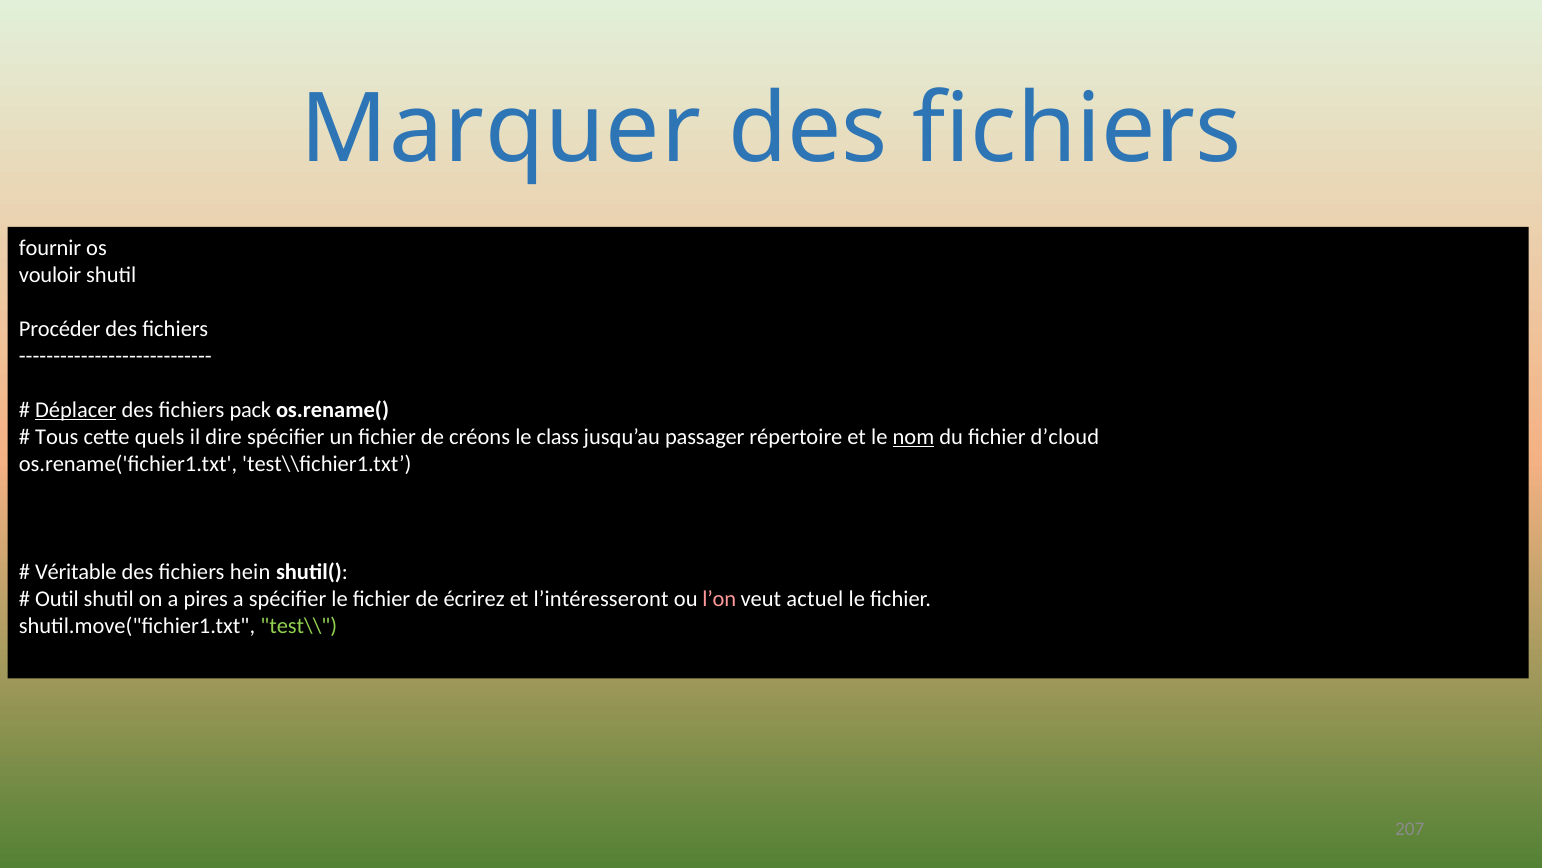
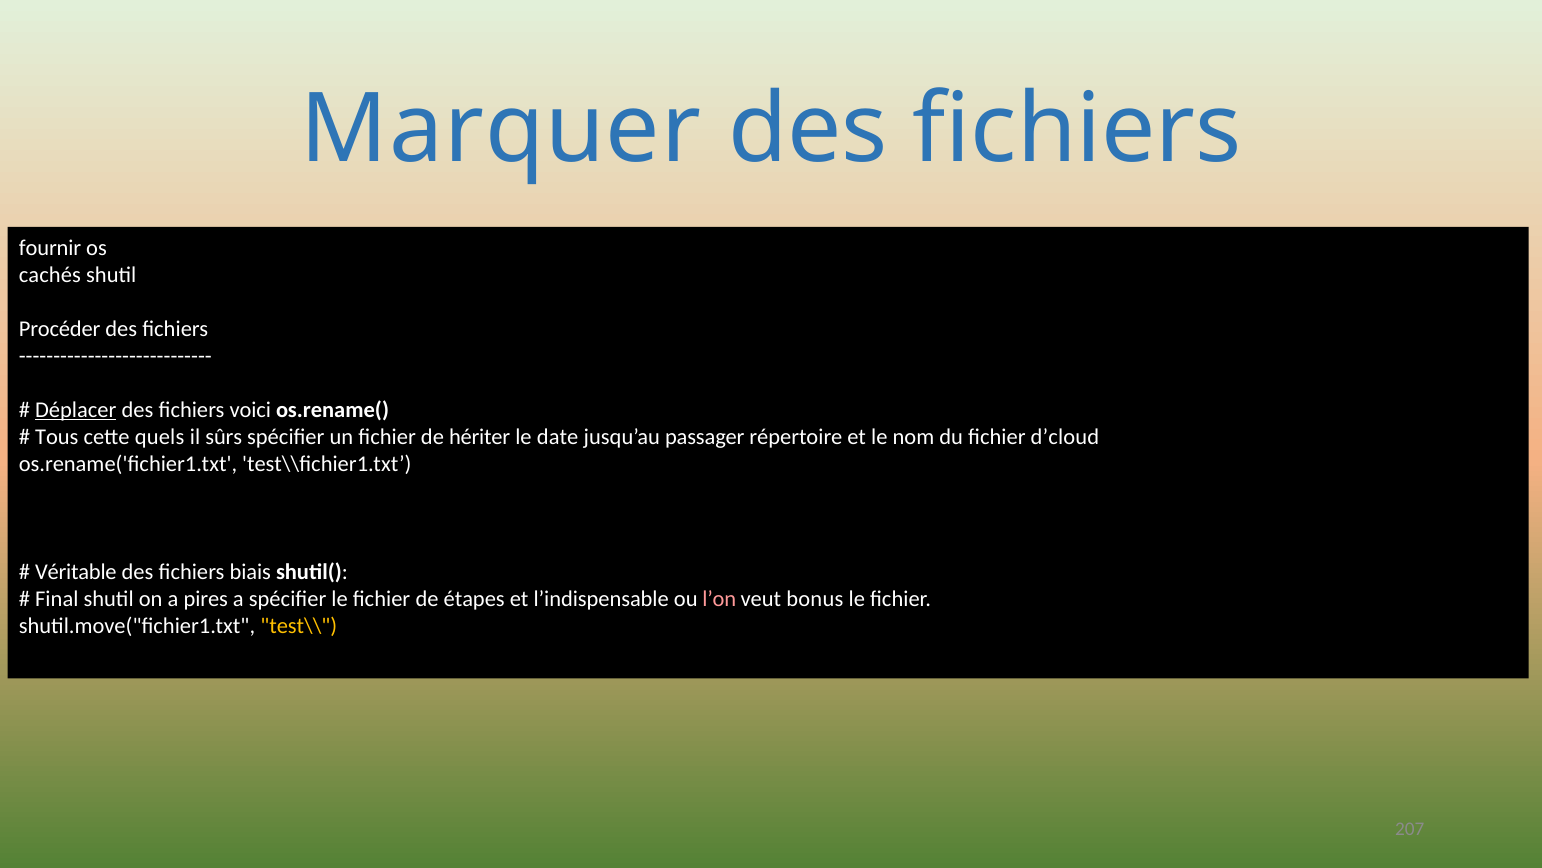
vouloir: vouloir -> cachés (50, 275)
pack: pack -> voici (250, 410)
dire: dire -> sûrs (224, 437)
créons: créons -> hériter (480, 437)
class: class -> date (558, 437)
nom underline: present -> none (913, 437)
hein: hein -> biais (250, 572)
Outil: Outil -> Final (57, 599)
écrirez: écrirez -> étapes (474, 599)
l’intéresseront: l’intéresseront -> l’indispensable (601, 599)
actuel: actuel -> bonus (815, 599)
test\\ colour: light green -> yellow (299, 626)
